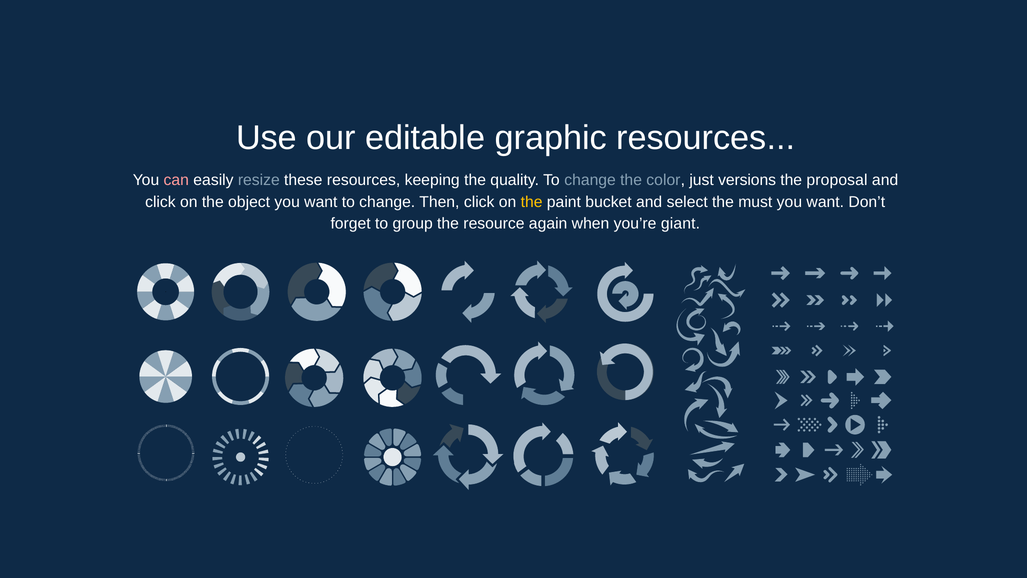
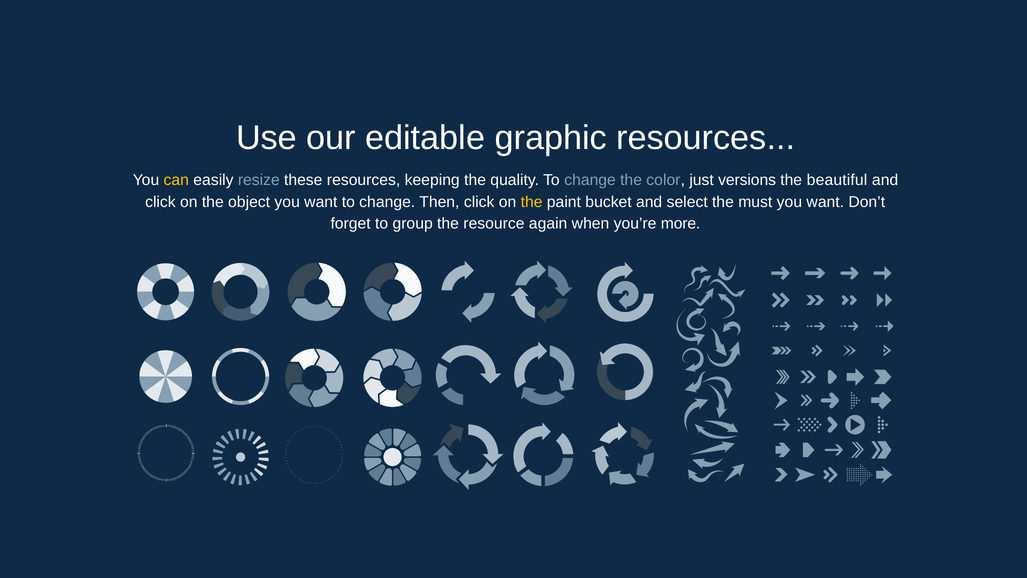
can colour: pink -> yellow (176, 180)
proposal: proposal -> beautiful (837, 180)
giant: giant -> more (681, 223)
